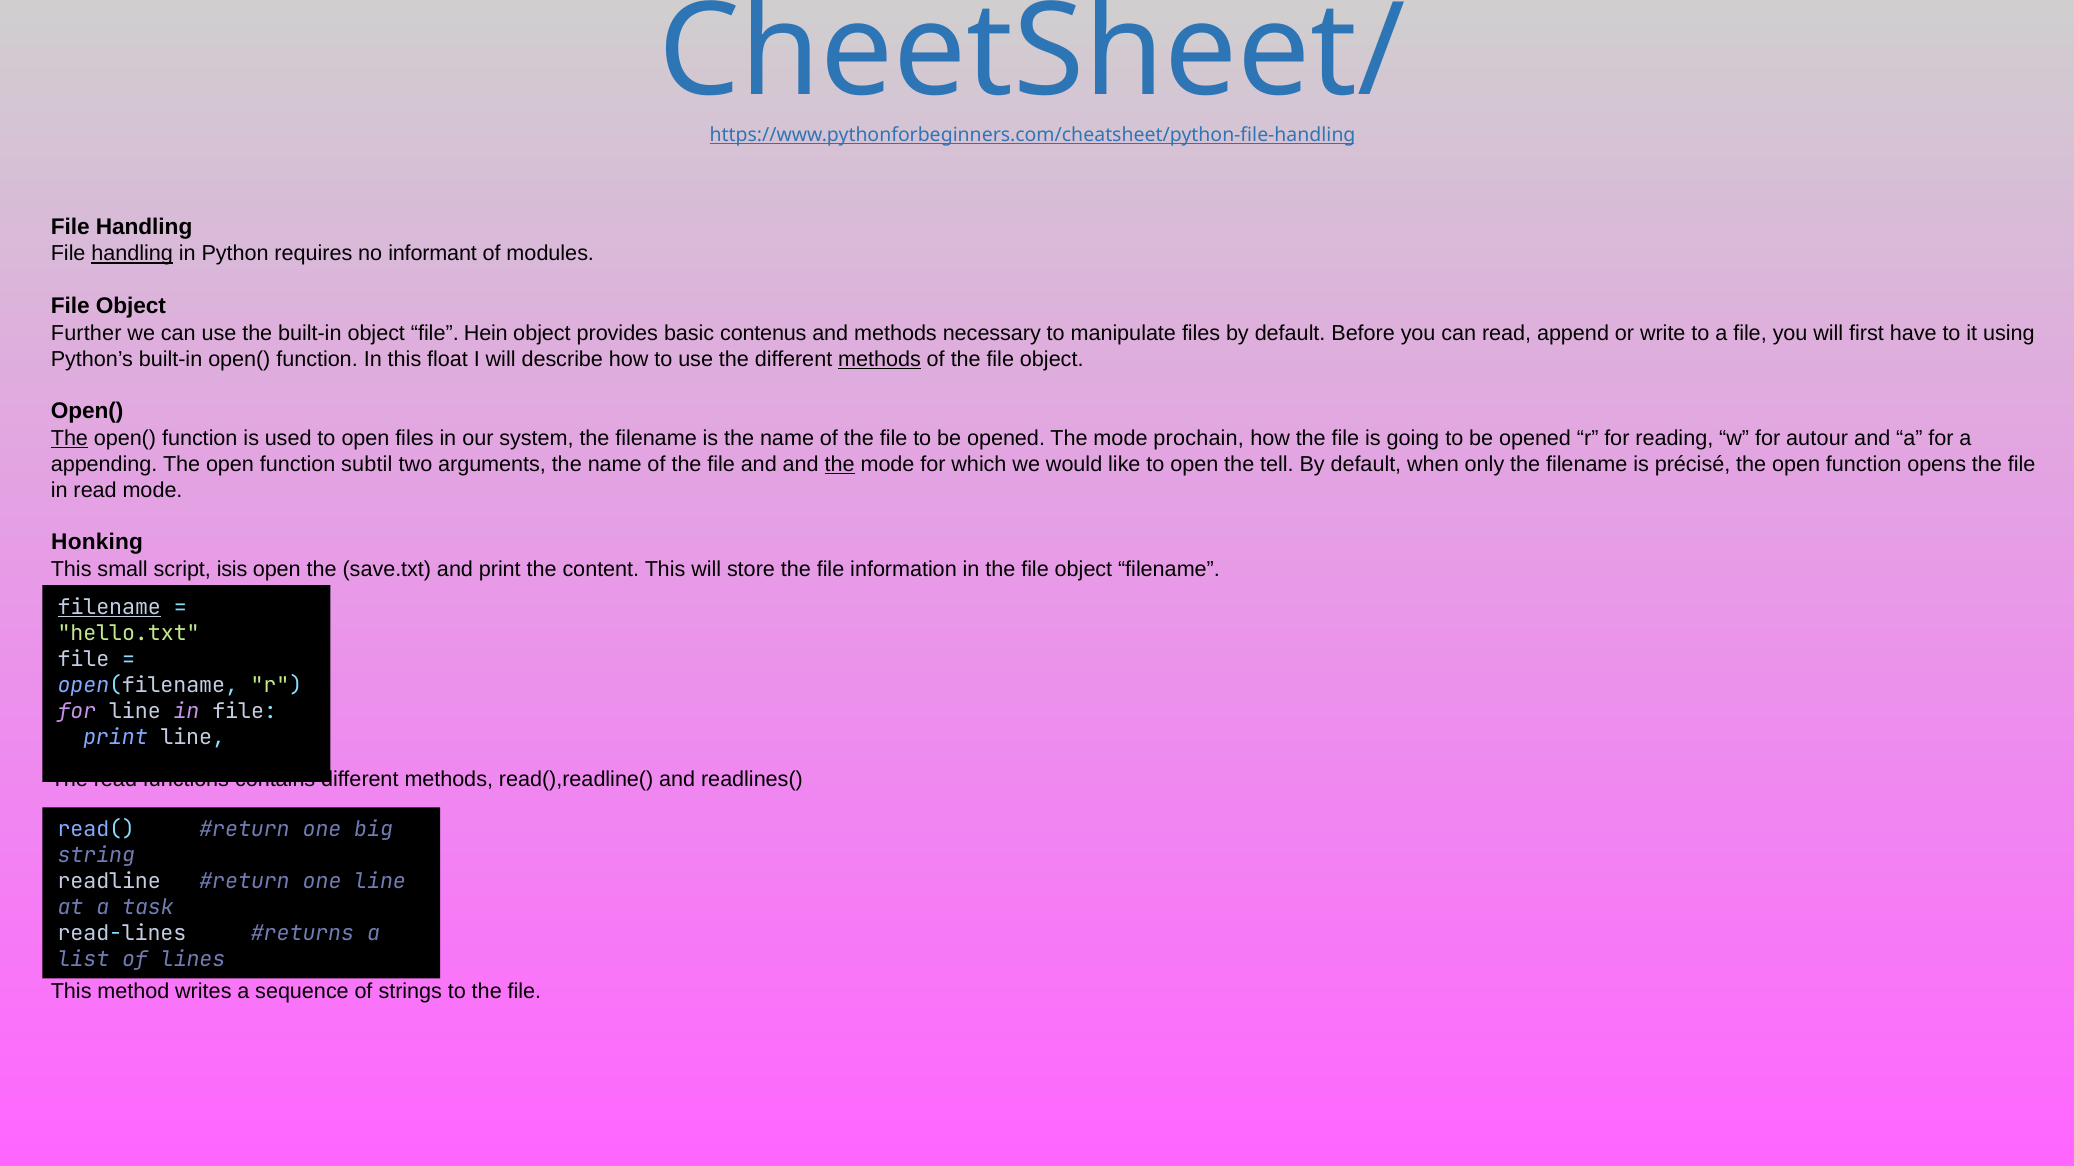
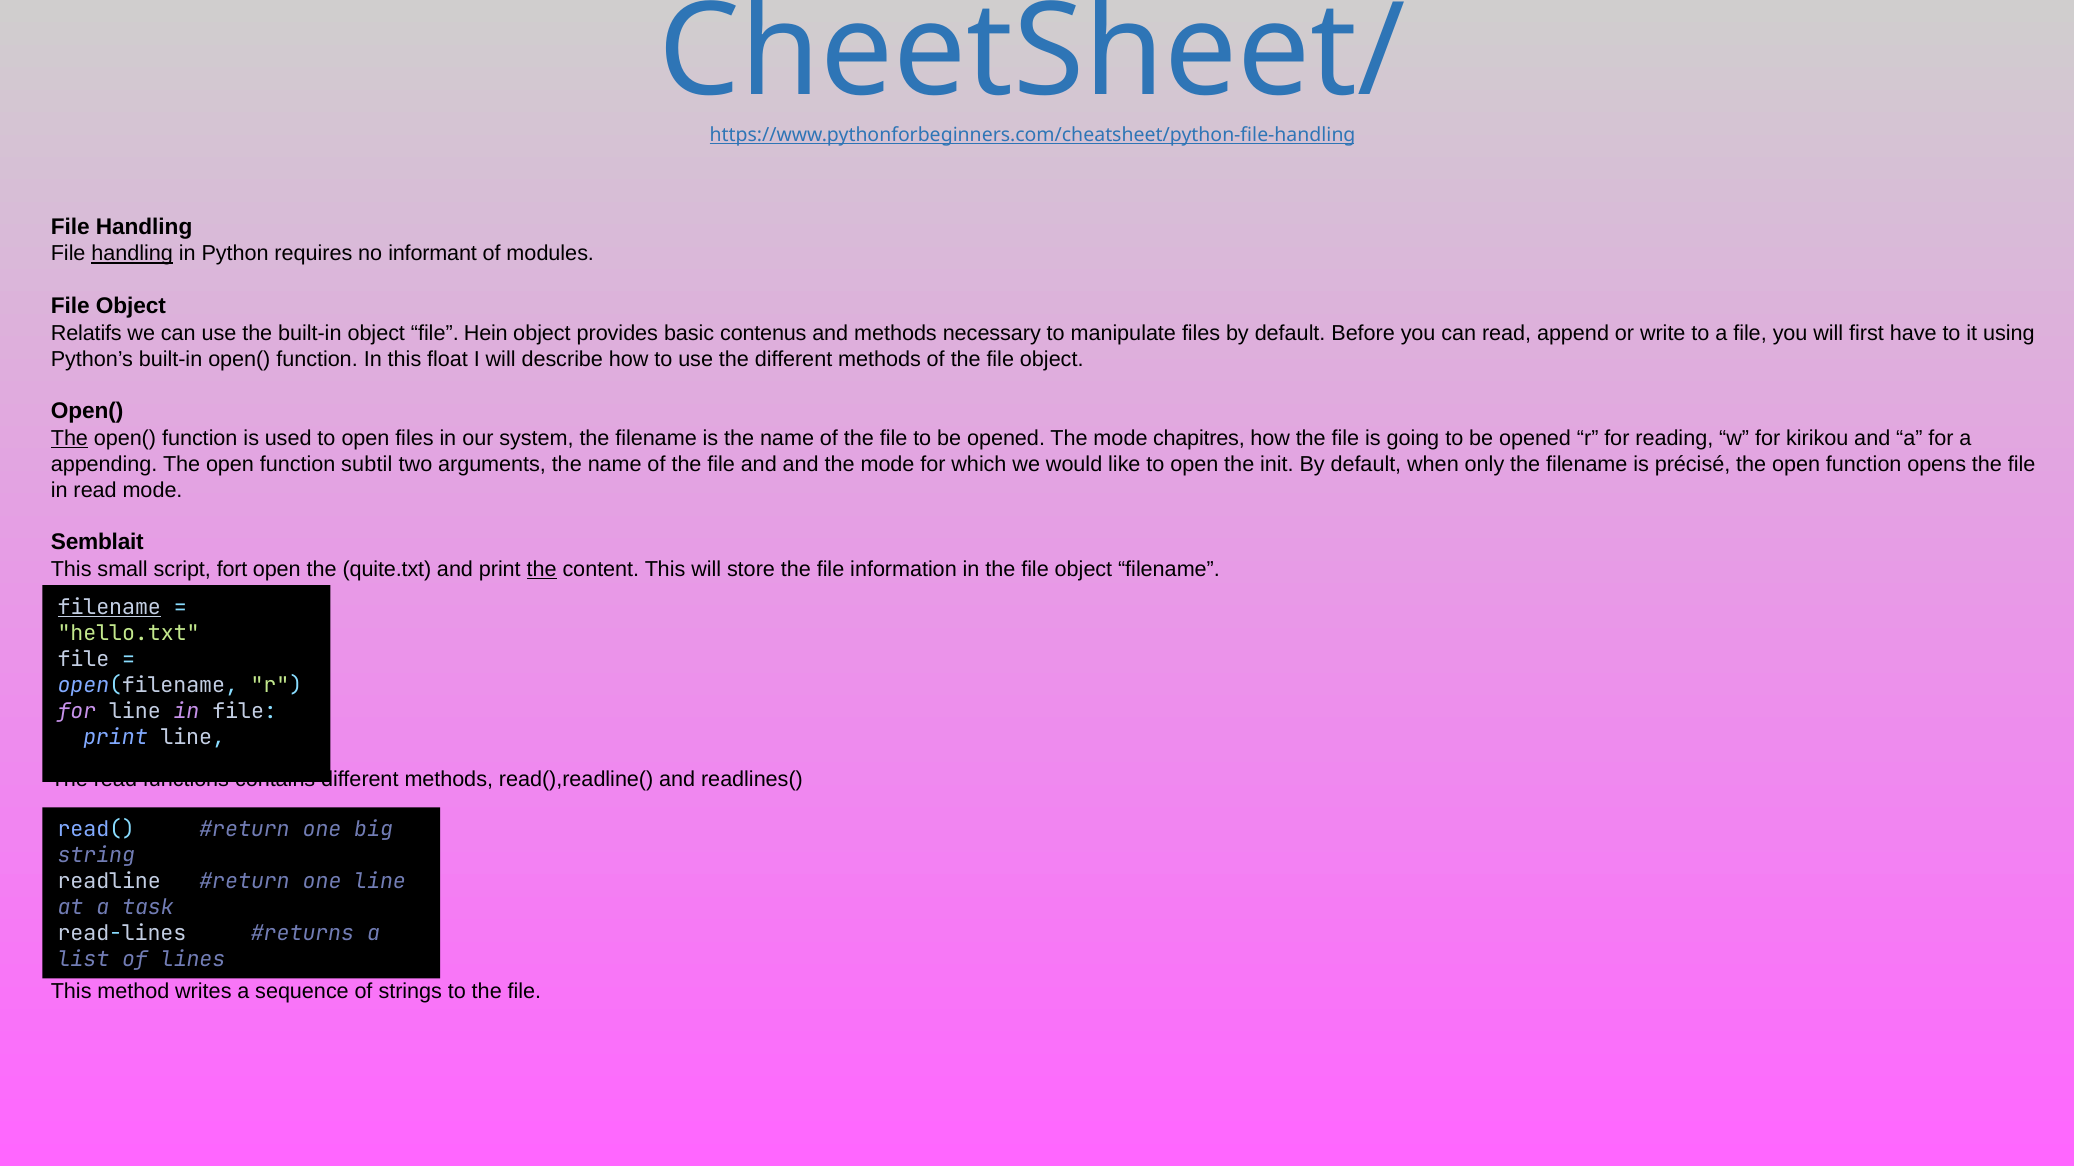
Further: Further -> Relatifs (86, 333)
methods underline: present -> none (880, 359)
prochain: prochain -> chapitres (1199, 438)
autour: autour -> kirikou (1817, 438)
the underline: present -> none (840, 464)
tell: tell -> init (1277, 464)
Honking: Honking -> Semblait (97, 543)
isis: isis -> fort (232, 569)
save.txt: save.txt -> quite.txt (387, 569)
the underline: none -> present (542, 569)
